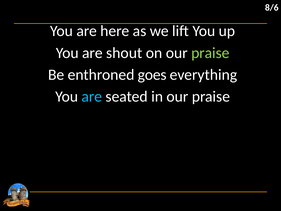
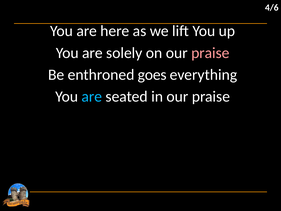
8/6: 8/6 -> 4/6 (272, 8)
shout: shout -> solely (124, 53)
praise colour: light green -> pink (210, 53)
